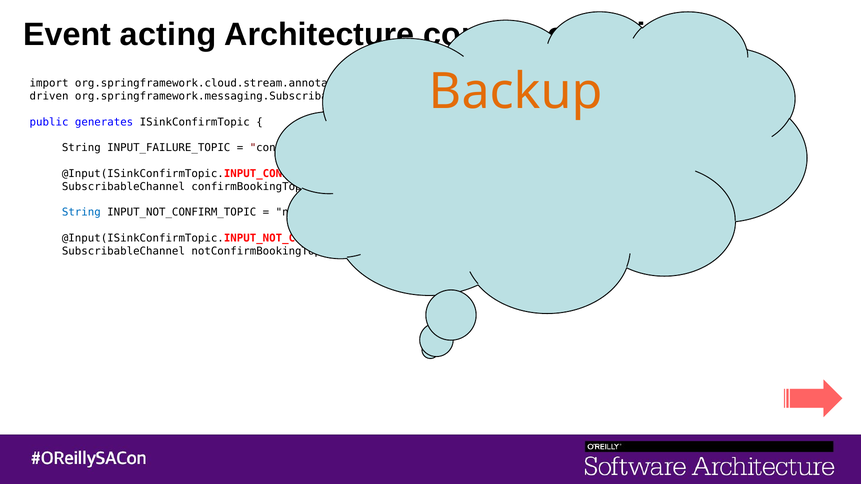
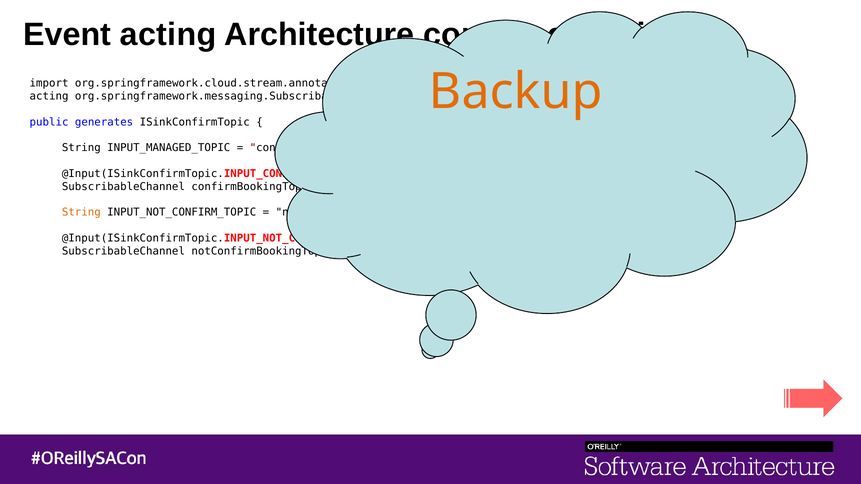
driven: driven -> acting (49, 96)
INPUT_FAILURE_TOPIC: INPUT_FAILURE_TOPIC -> INPUT_MANAGED_TOPIC (169, 148)
String colour: blue -> orange (81, 212)
